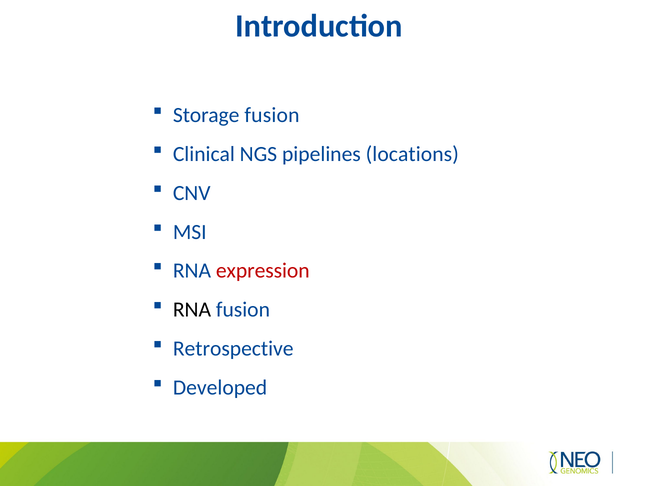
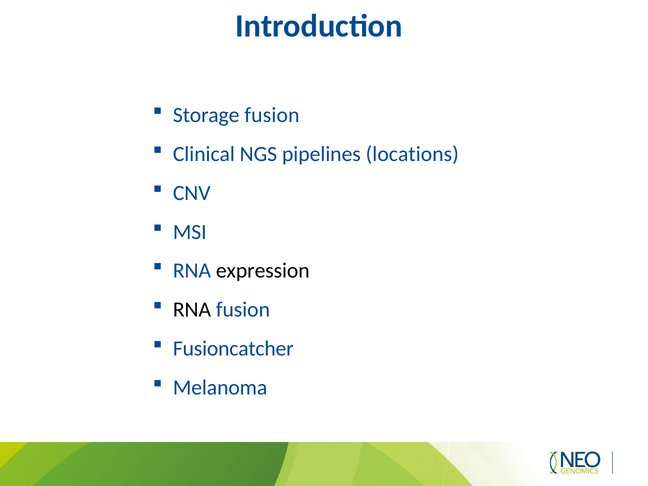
expression colour: red -> black (263, 271)
Retrospective: Retrospective -> Fusioncatcher (233, 349)
Developed: Developed -> Melanoma (220, 387)
